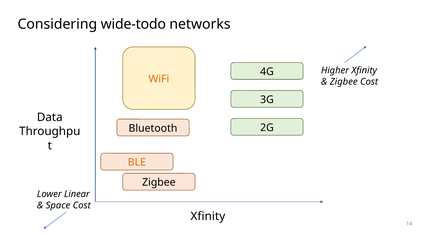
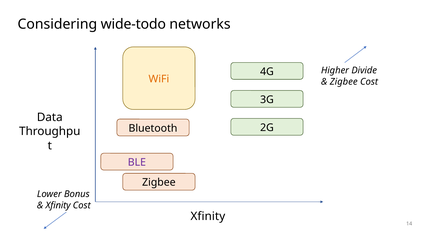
Higher Xfinity: Xfinity -> Divide (364, 70)
BLE colour: orange -> purple (137, 162)
Linear: Linear -> Bonus (77, 194)
Space: Space -> Xfinity (58, 205)
